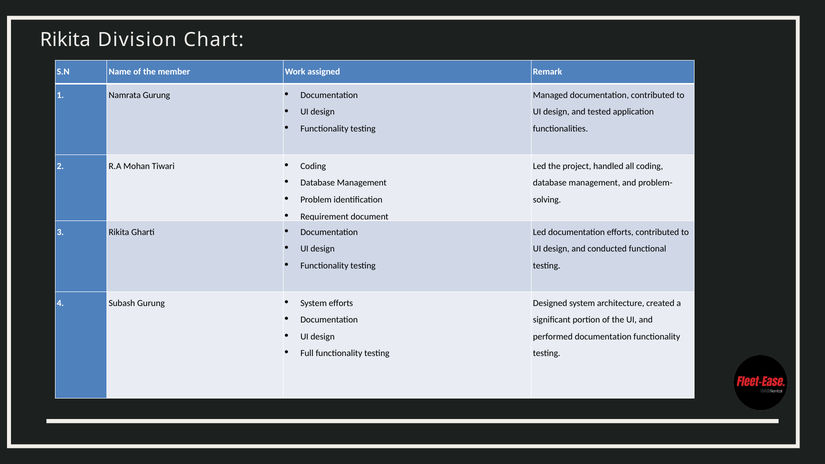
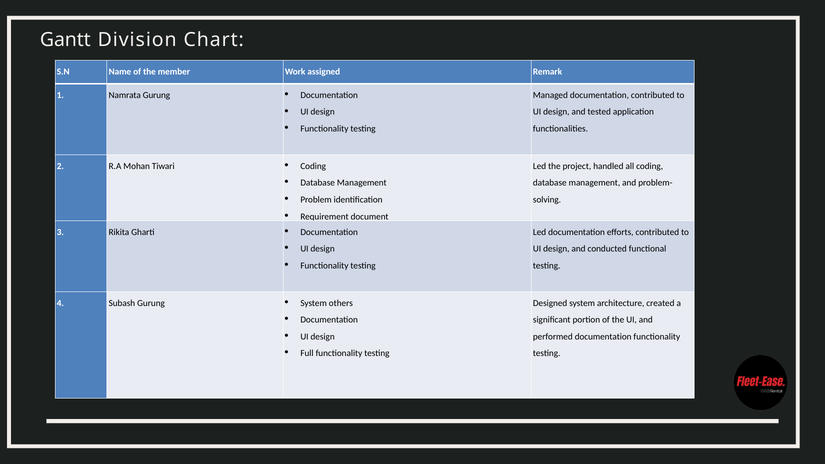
Rikita: Rikita -> Gantt (65, 40)
System efforts: efforts -> others (341, 303)
